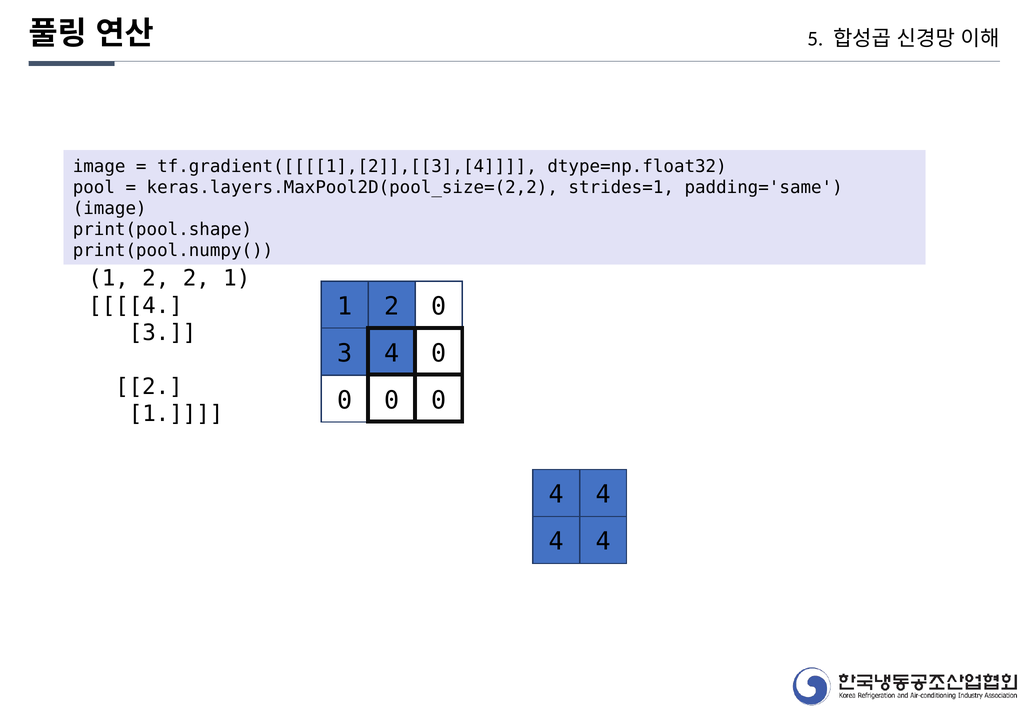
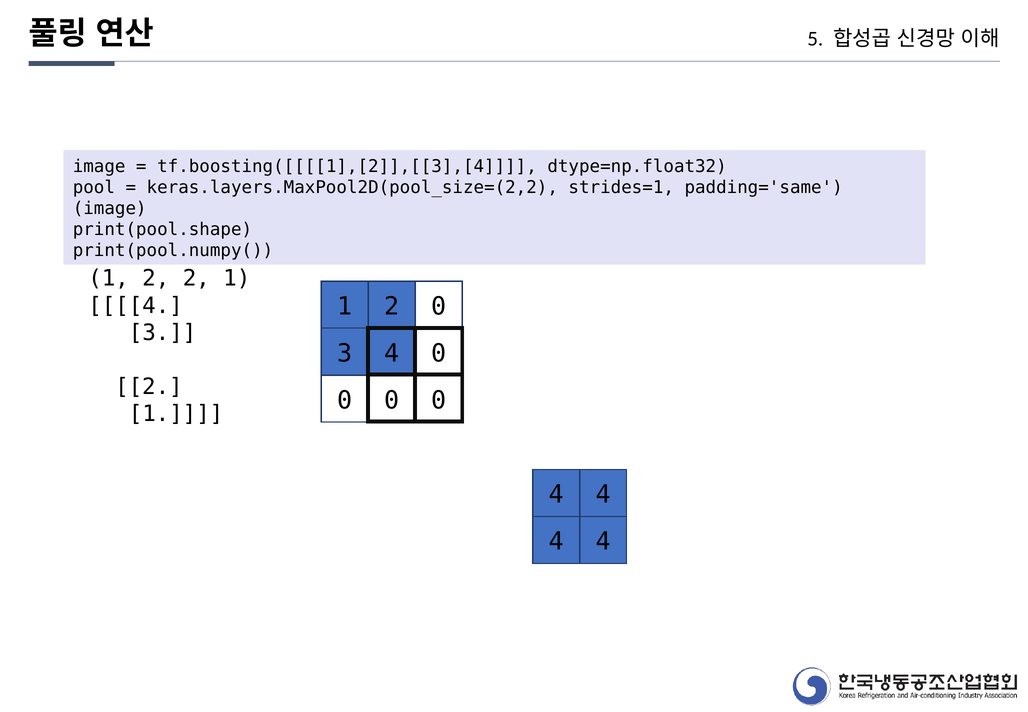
tf.gradient([[[[1],[2]],[[3],[4: tf.gradient([[[[1],[2]],[[3],[4 -> tf.boosting([[[[1],[2]],[[3],[4 (347, 166)
